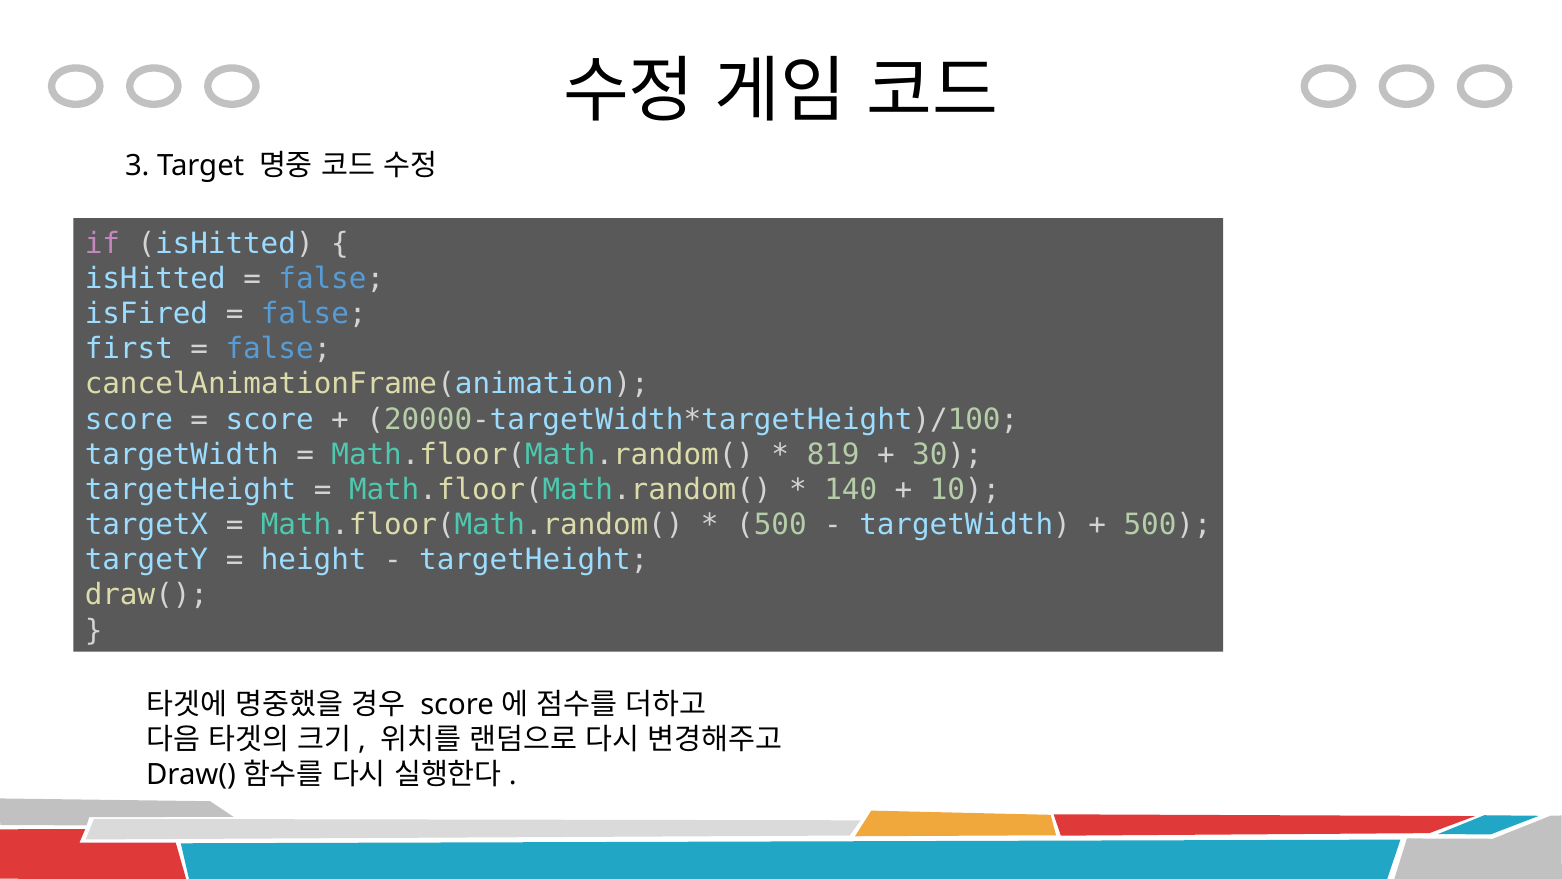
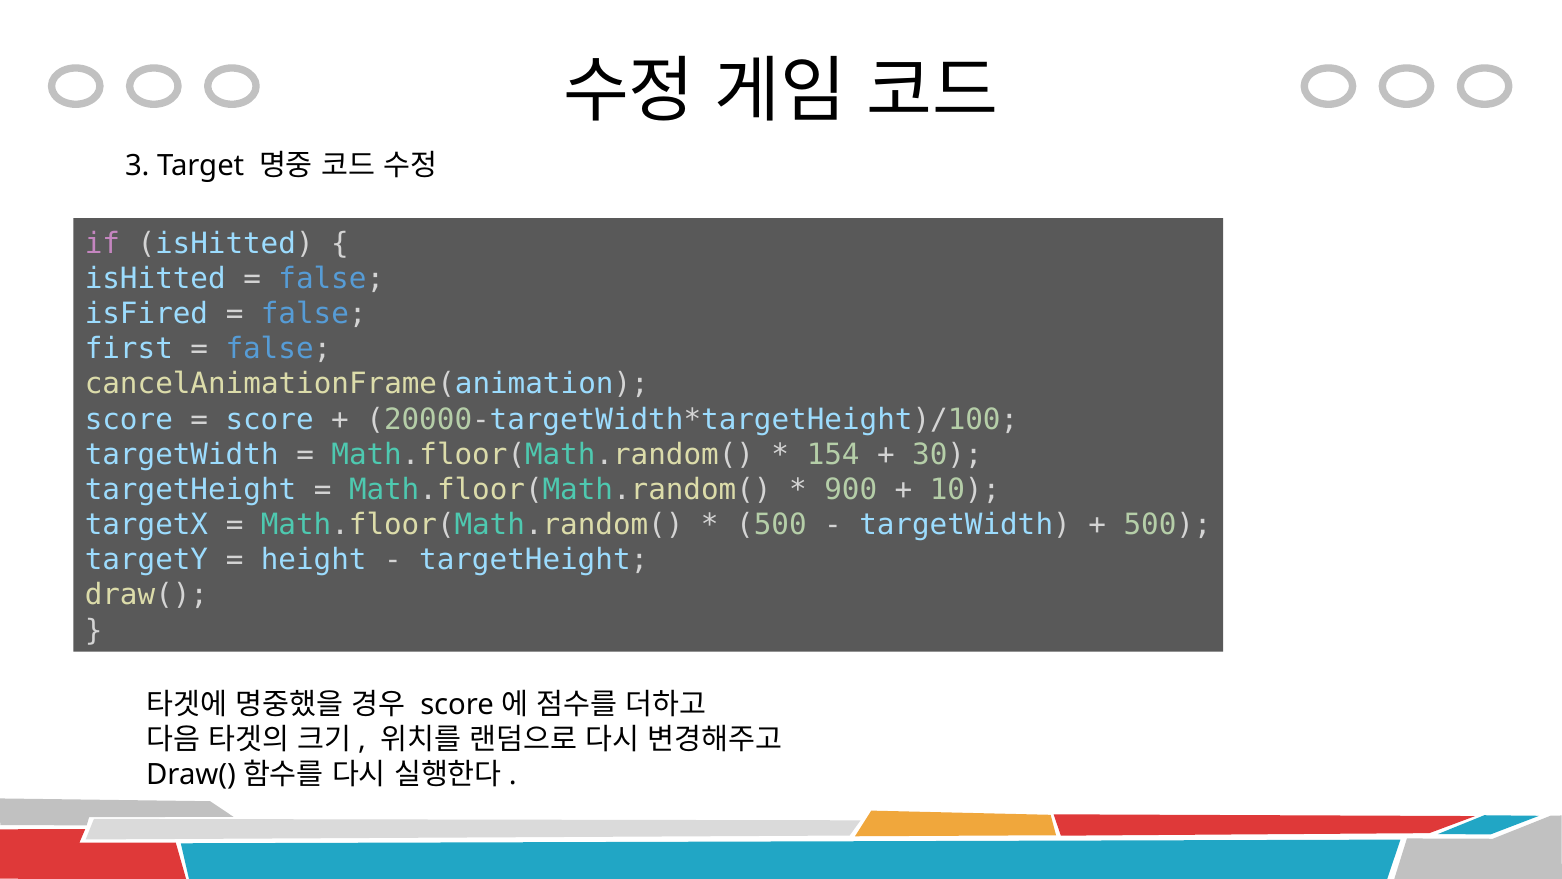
819: 819 -> 154 (833, 454)
140: 140 -> 900 (851, 490)
